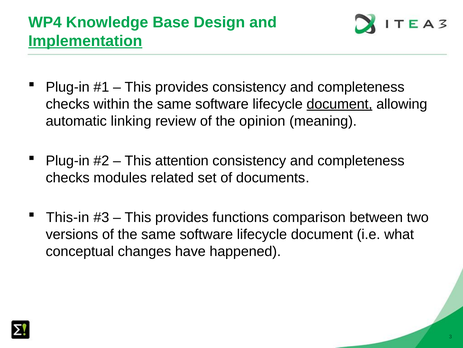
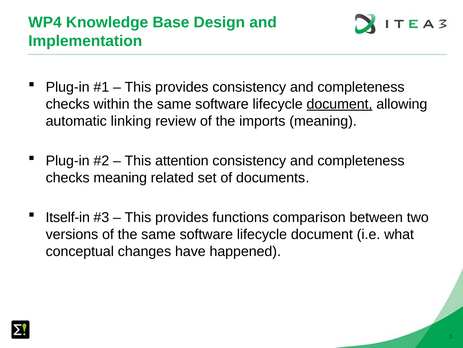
Implementation underline: present -> none (85, 41)
opinion: opinion -> imports (262, 121)
checks modules: modules -> meaning (120, 177)
This-in: This-in -> Itself-in (68, 217)
